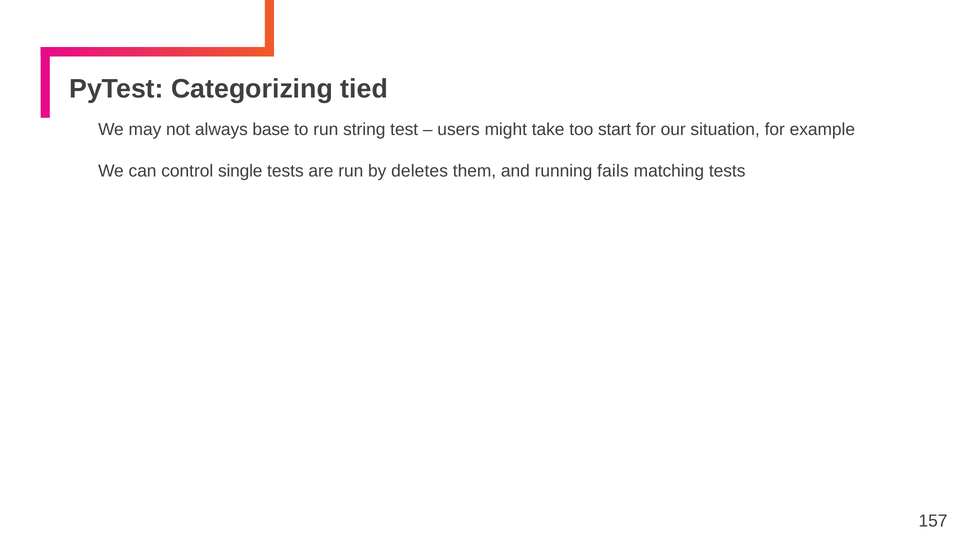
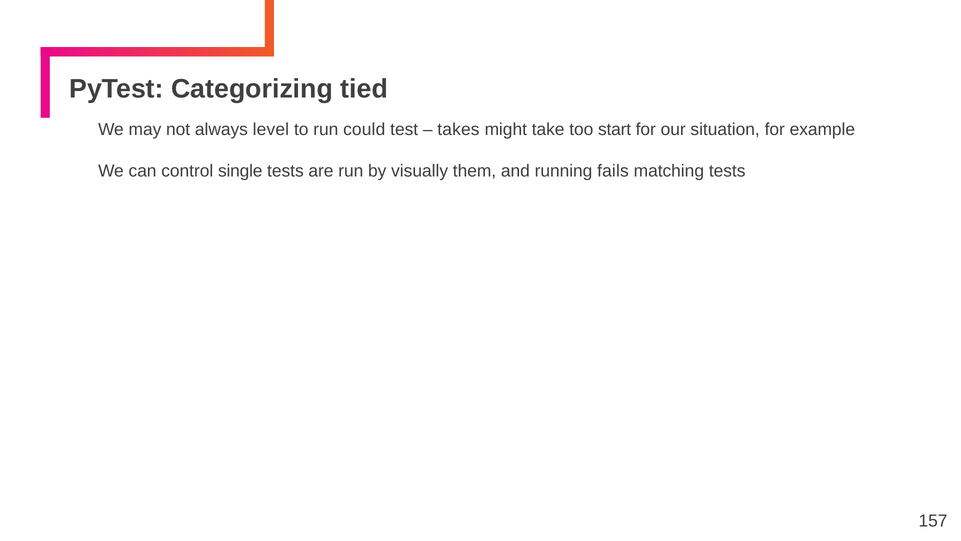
base: base -> level (271, 129)
string: string -> could (364, 129)
users: users -> takes (458, 129)
deletes: deletes -> visually (420, 171)
